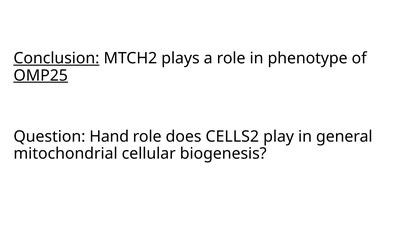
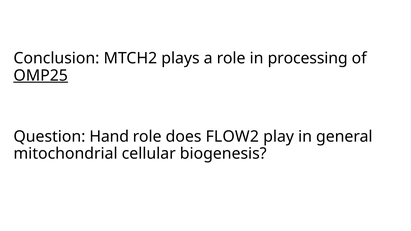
Conclusion underline: present -> none (56, 58)
phenotype: phenotype -> processing (308, 58)
CELLS2: CELLS2 -> FLOW2 (232, 137)
